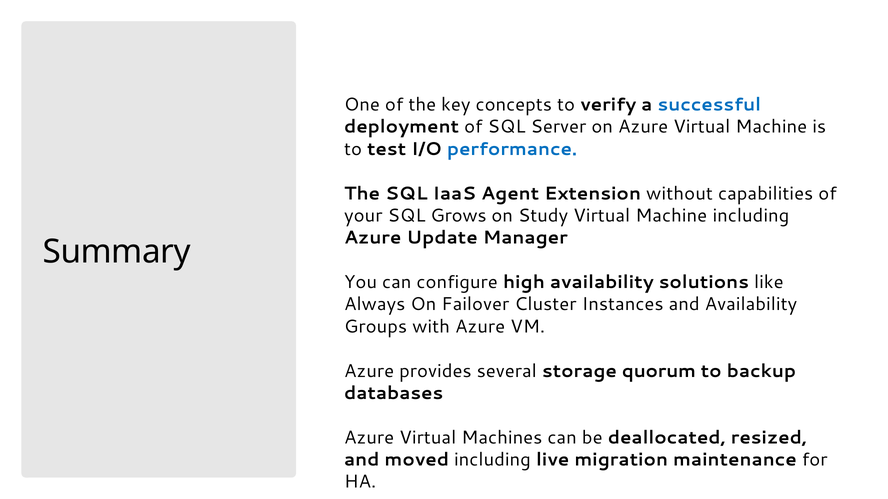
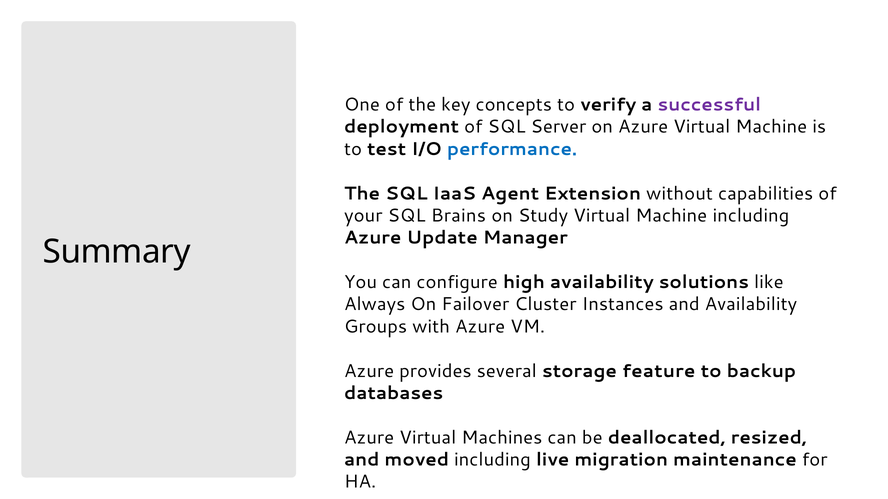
successful colour: blue -> purple (709, 105)
Grows: Grows -> Brains (458, 216)
quorum: quorum -> feature (659, 371)
